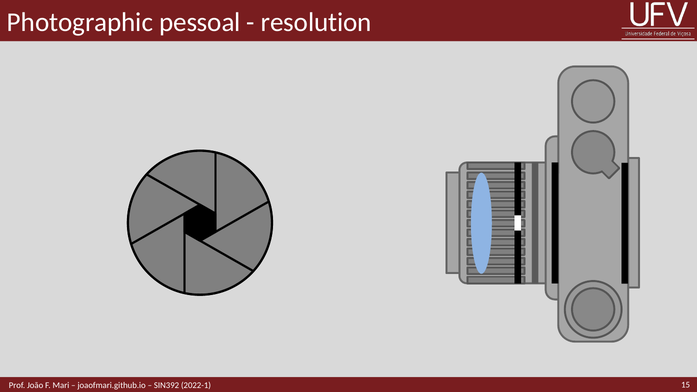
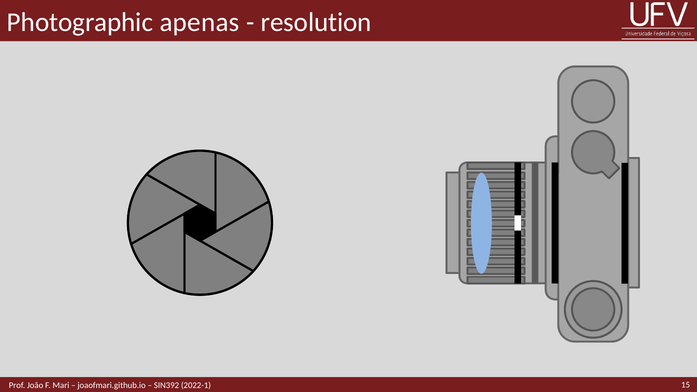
pessoal: pessoal -> apenas (200, 22)
